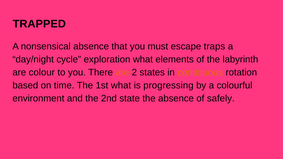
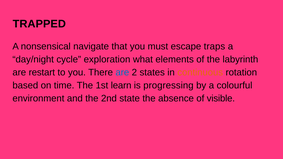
nonsensical absence: absence -> navigate (91, 47)
colour: colour -> restart (42, 73)
are colour: orange -> blue (122, 73)
1st what: what -> learn (121, 86)
safely: safely -> visible (221, 99)
